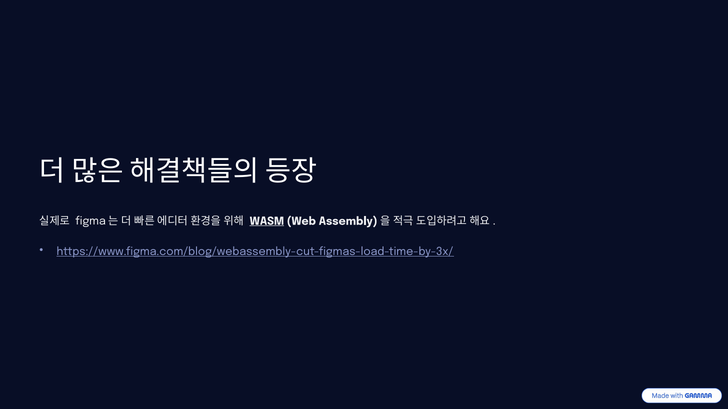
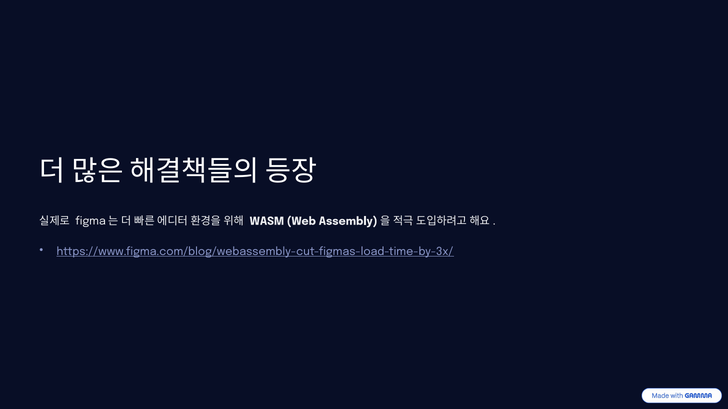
WASM underline: present -> none (267, 221)
